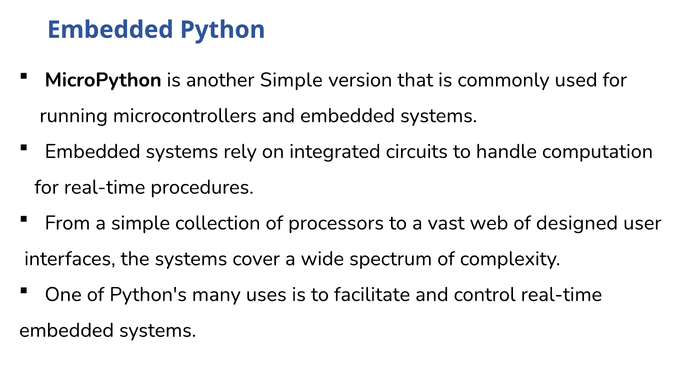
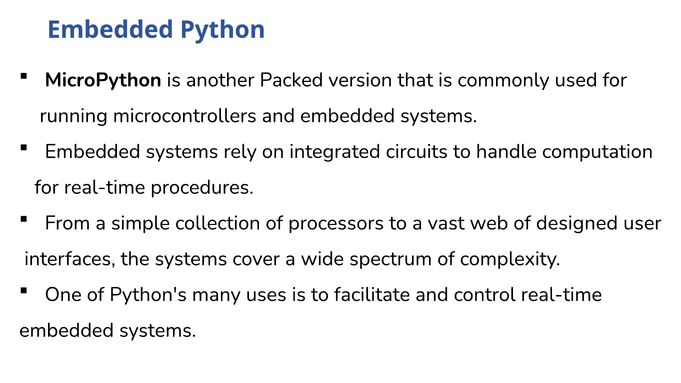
another Simple: Simple -> Packed (291, 80)
